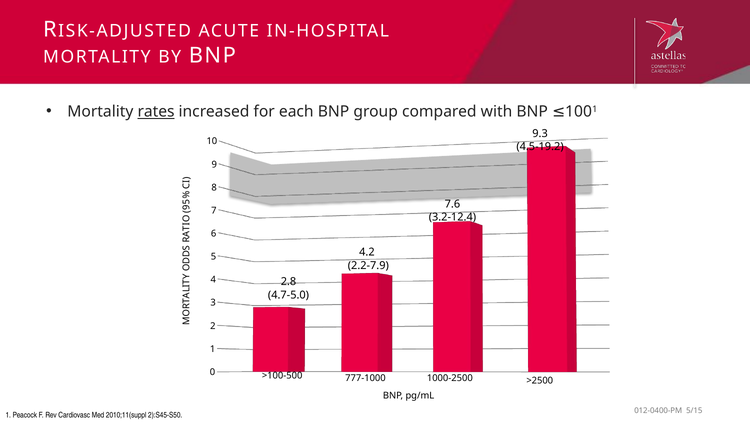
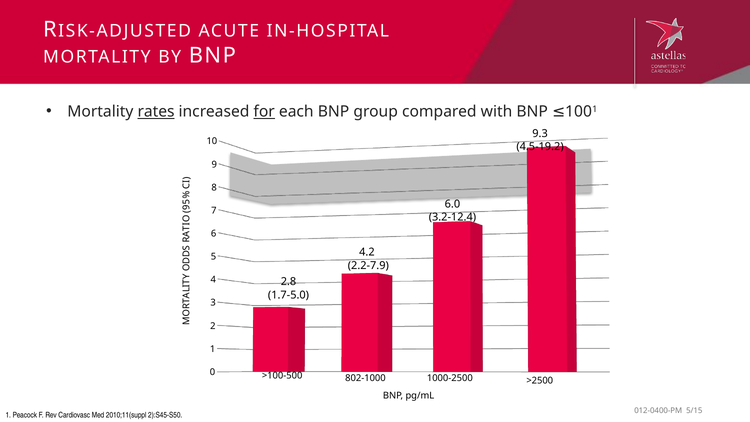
for underline: none -> present (264, 112)
7.6: 7.6 -> 6.0 (452, 204)
4.7-5.0: 4.7-5.0 -> 1.7-5.0 (288, 295)
777-1000: 777-1000 -> 802-1000 (365, 378)
